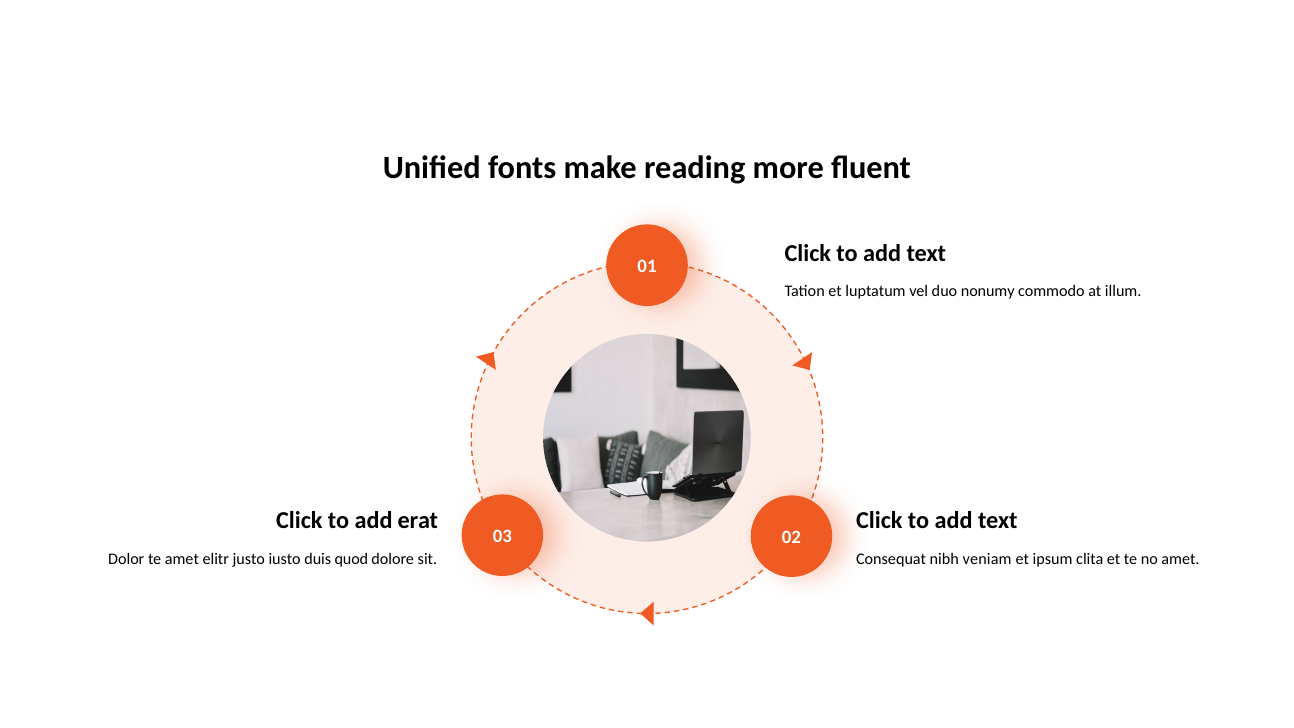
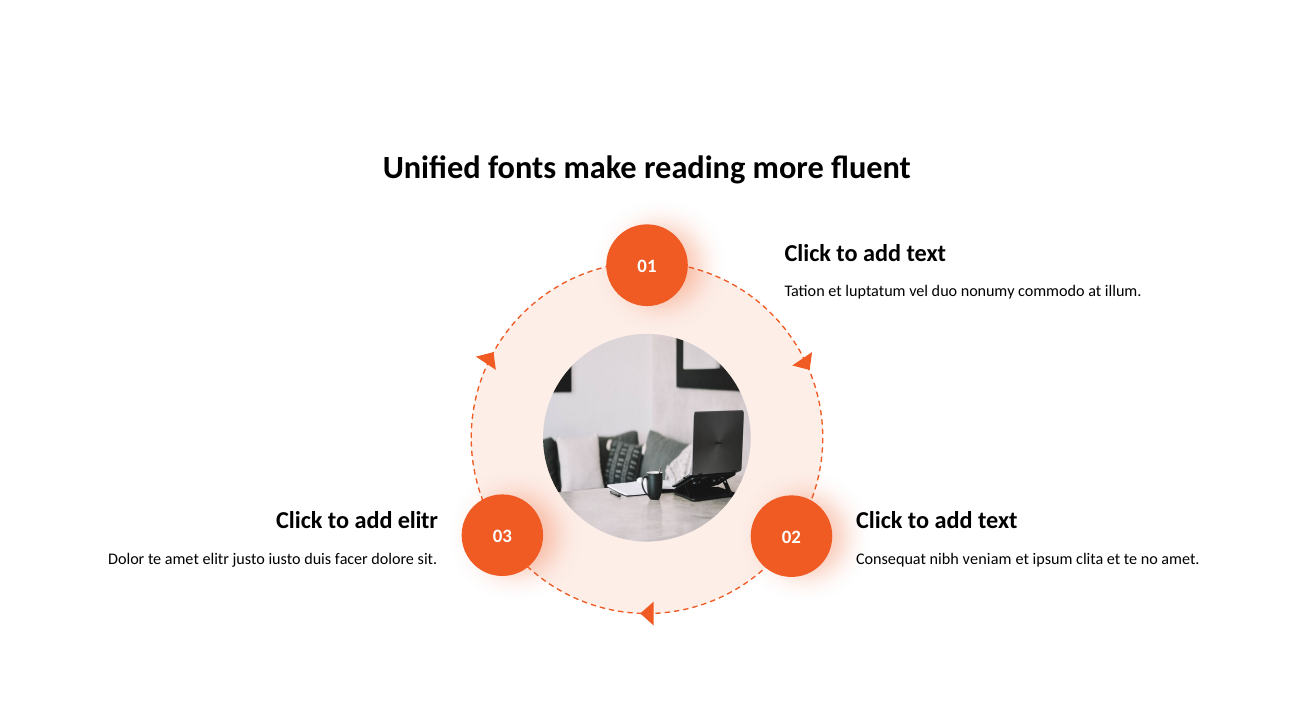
add erat: erat -> elitr (418, 521)
quod: quod -> facer (351, 559)
